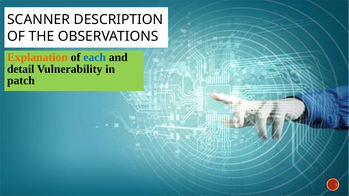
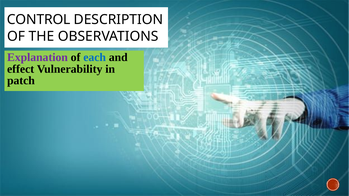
SCANNER: SCANNER -> CONTROL (39, 20)
Explanation colour: orange -> purple (37, 57)
detail: detail -> effect (21, 69)
